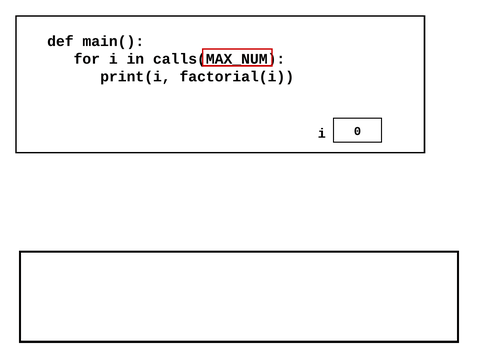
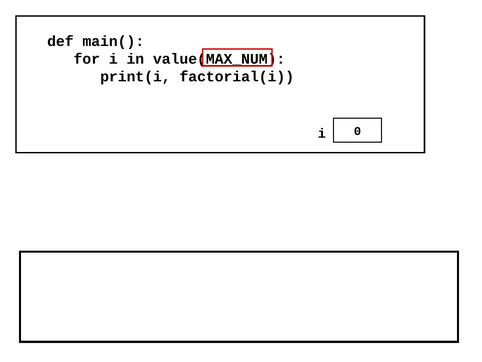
calls(MAX_NUM: calls(MAX_NUM -> value(MAX_NUM (219, 59)
